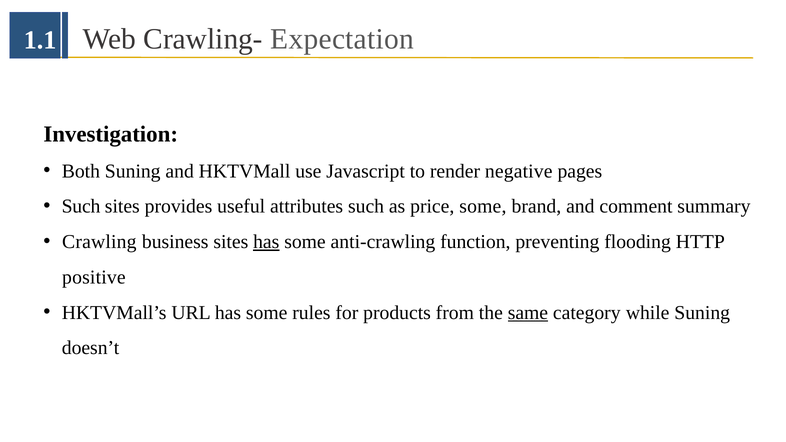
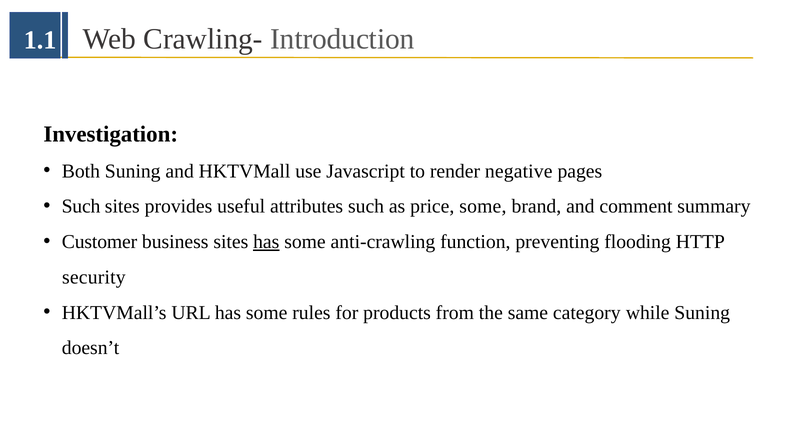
Expectation: Expectation -> Introduction (342, 39)
Crawling: Crawling -> Customer (100, 242)
positive: positive -> security (94, 277)
same underline: present -> none (528, 313)
